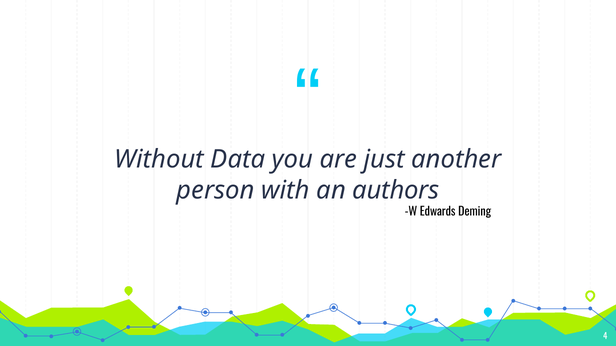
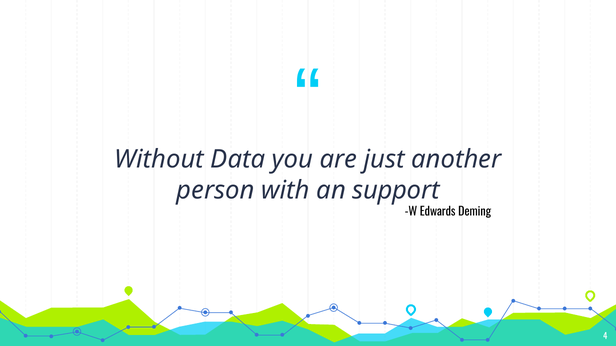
authors: authors -> support (396, 190)
